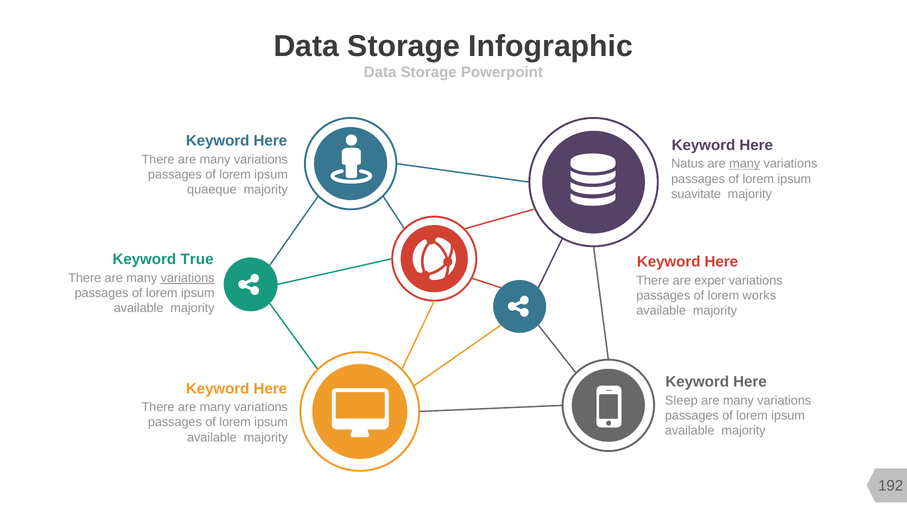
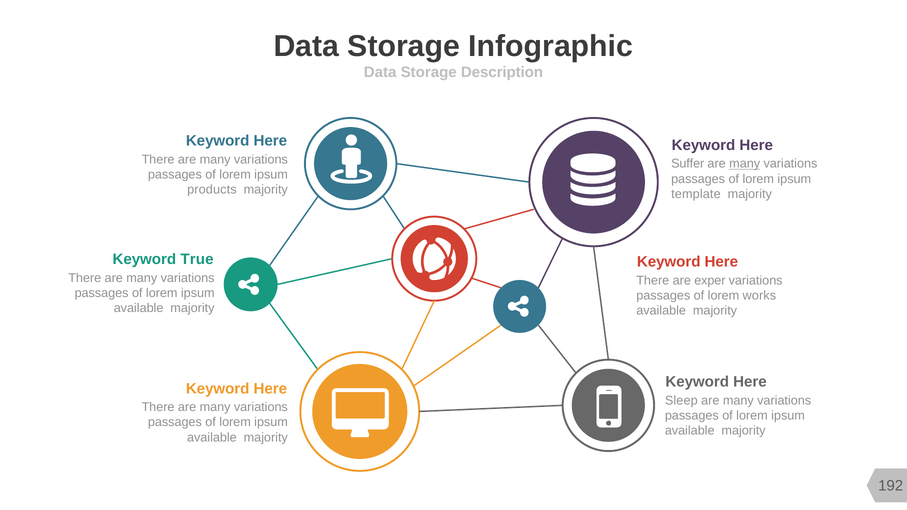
Powerpoint: Powerpoint -> Description (502, 72)
Natus: Natus -> Suffer (688, 164)
quaeque: quaeque -> products (212, 190)
suavitate: suavitate -> template (696, 194)
variations underline: present -> none (188, 278)
